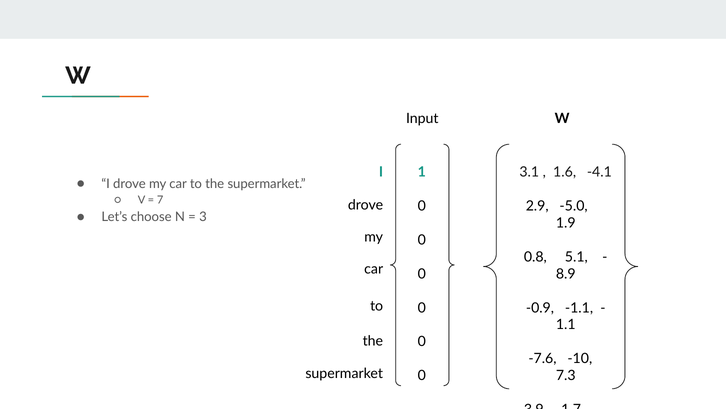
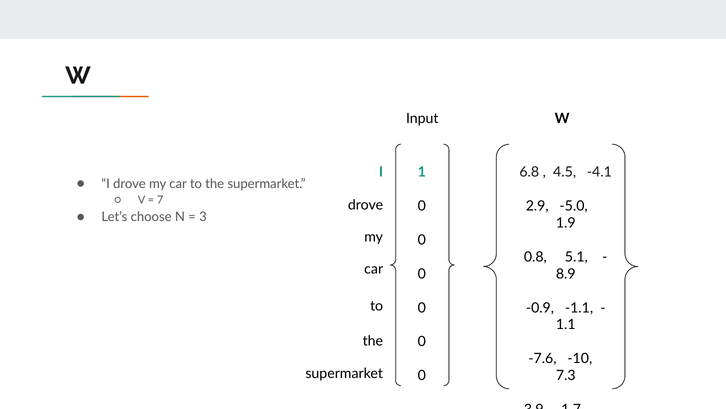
3.1: 3.1 -> 6.8 (529, 172)
1.6: 1.6 -> 4.5 (565, 172)
